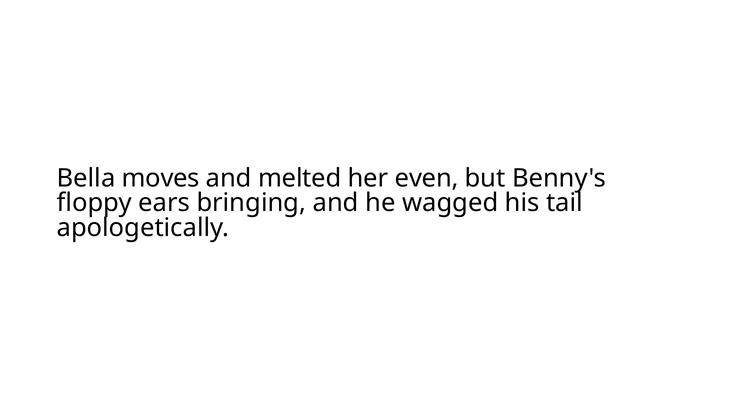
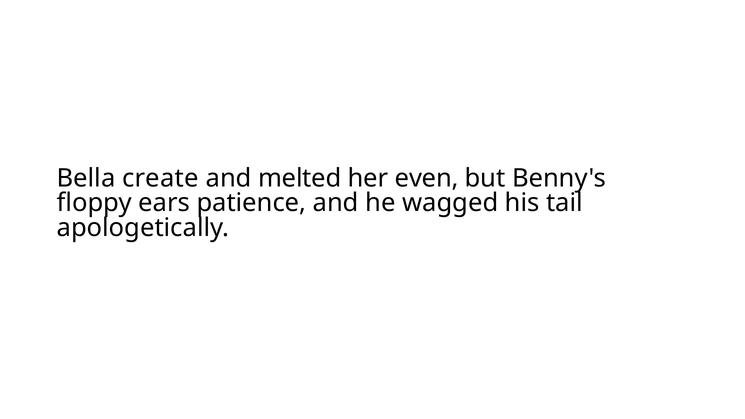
moves: moves -> create (160, 178)
bringing: bringing -> patience (251, 203)
